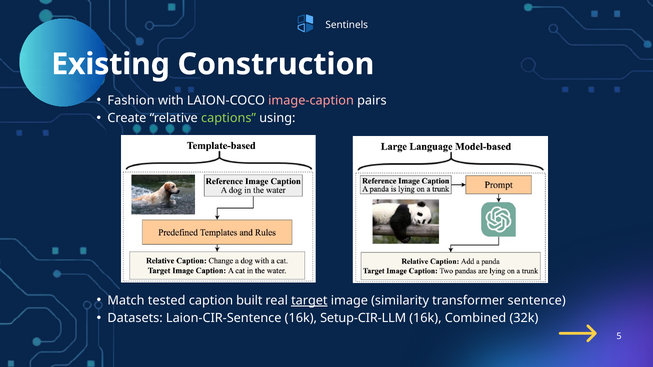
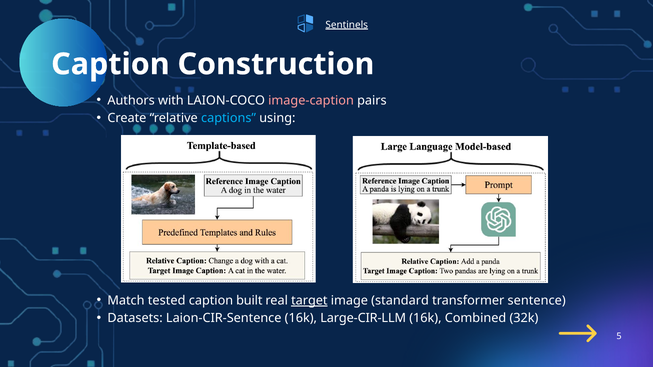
Sentinels underline: none -> present (347, 25)
Existing: Existing -> Caption (110, 64)
Fashion: Fashion -> Authors (131, 101)
captions colour: light green -> light blue (229, 118)
similarity: similarity -> standard (400, 301)
Setup-CIR-LLM: Setup-CIR-LLM -> Large-CIR-LLM (363, 318)
